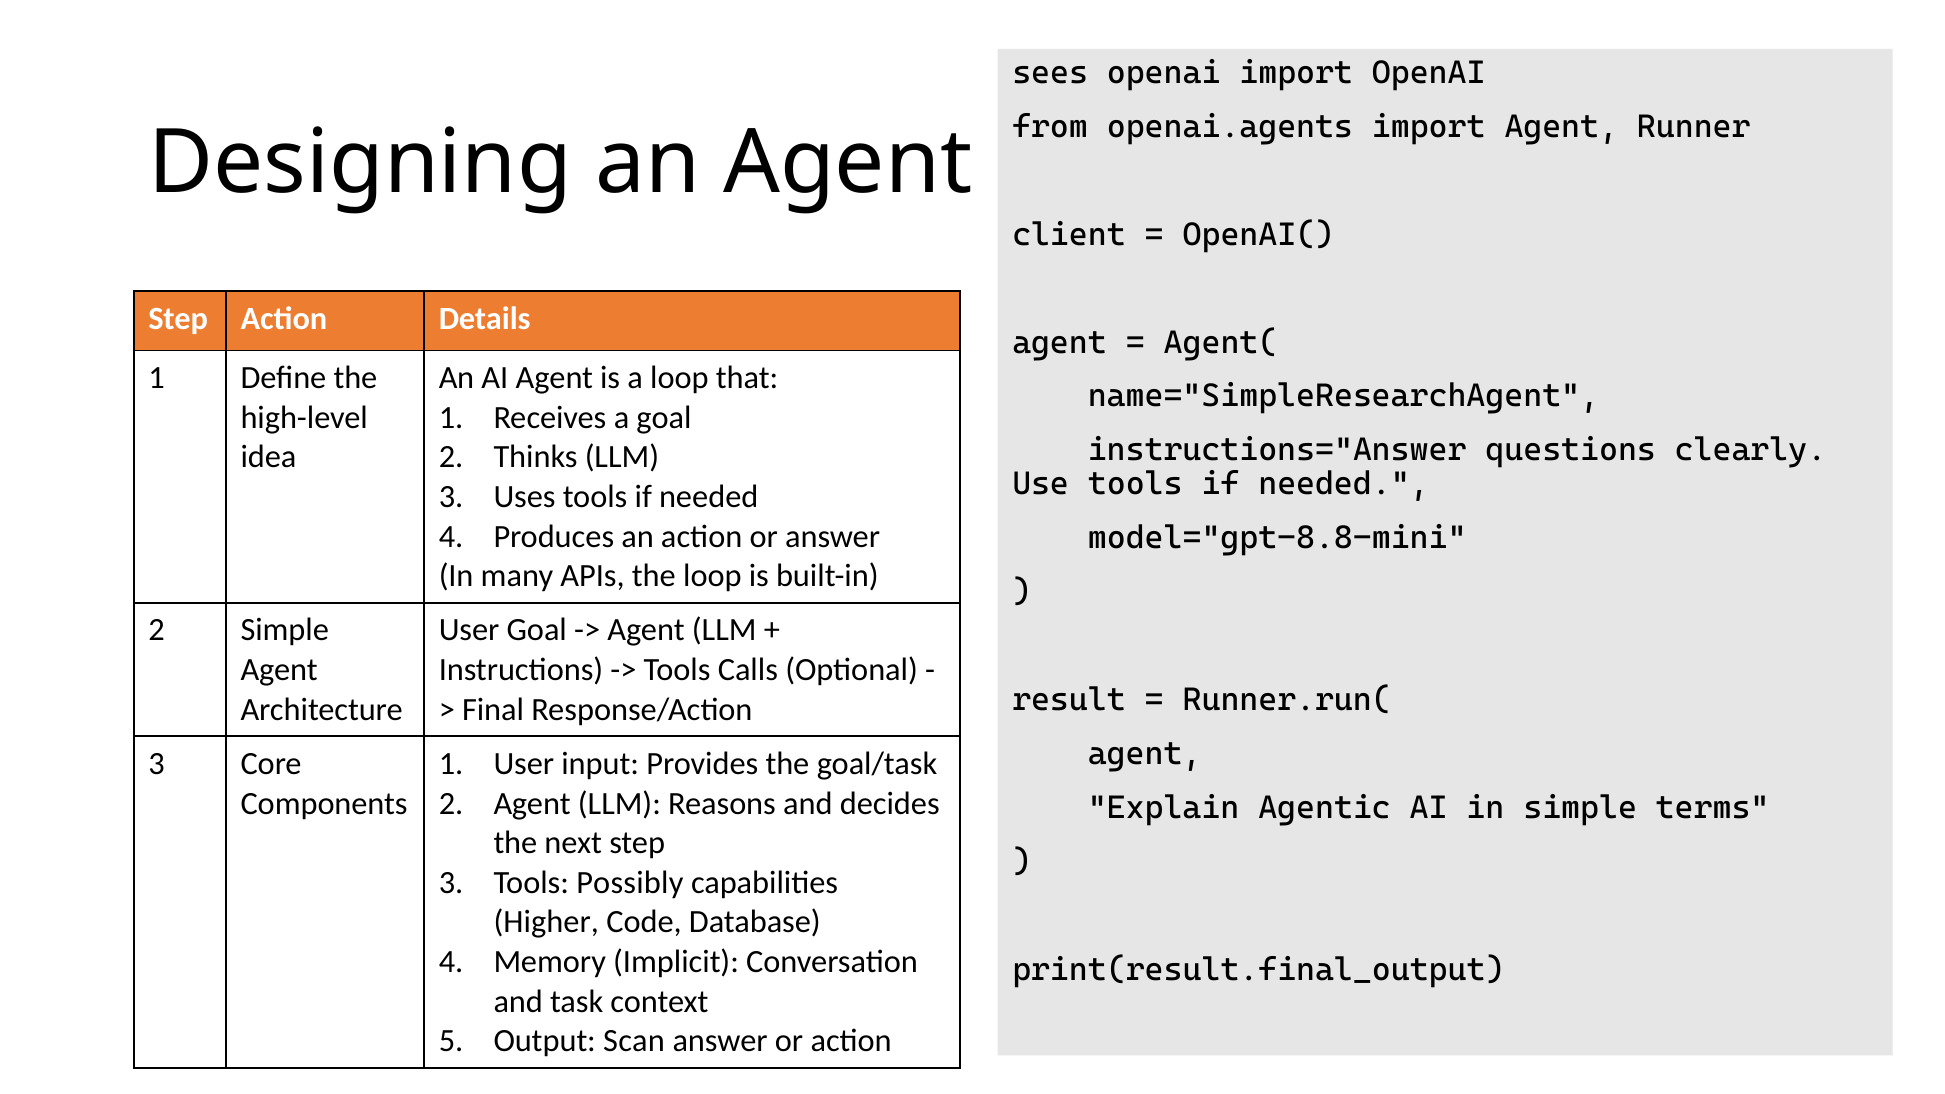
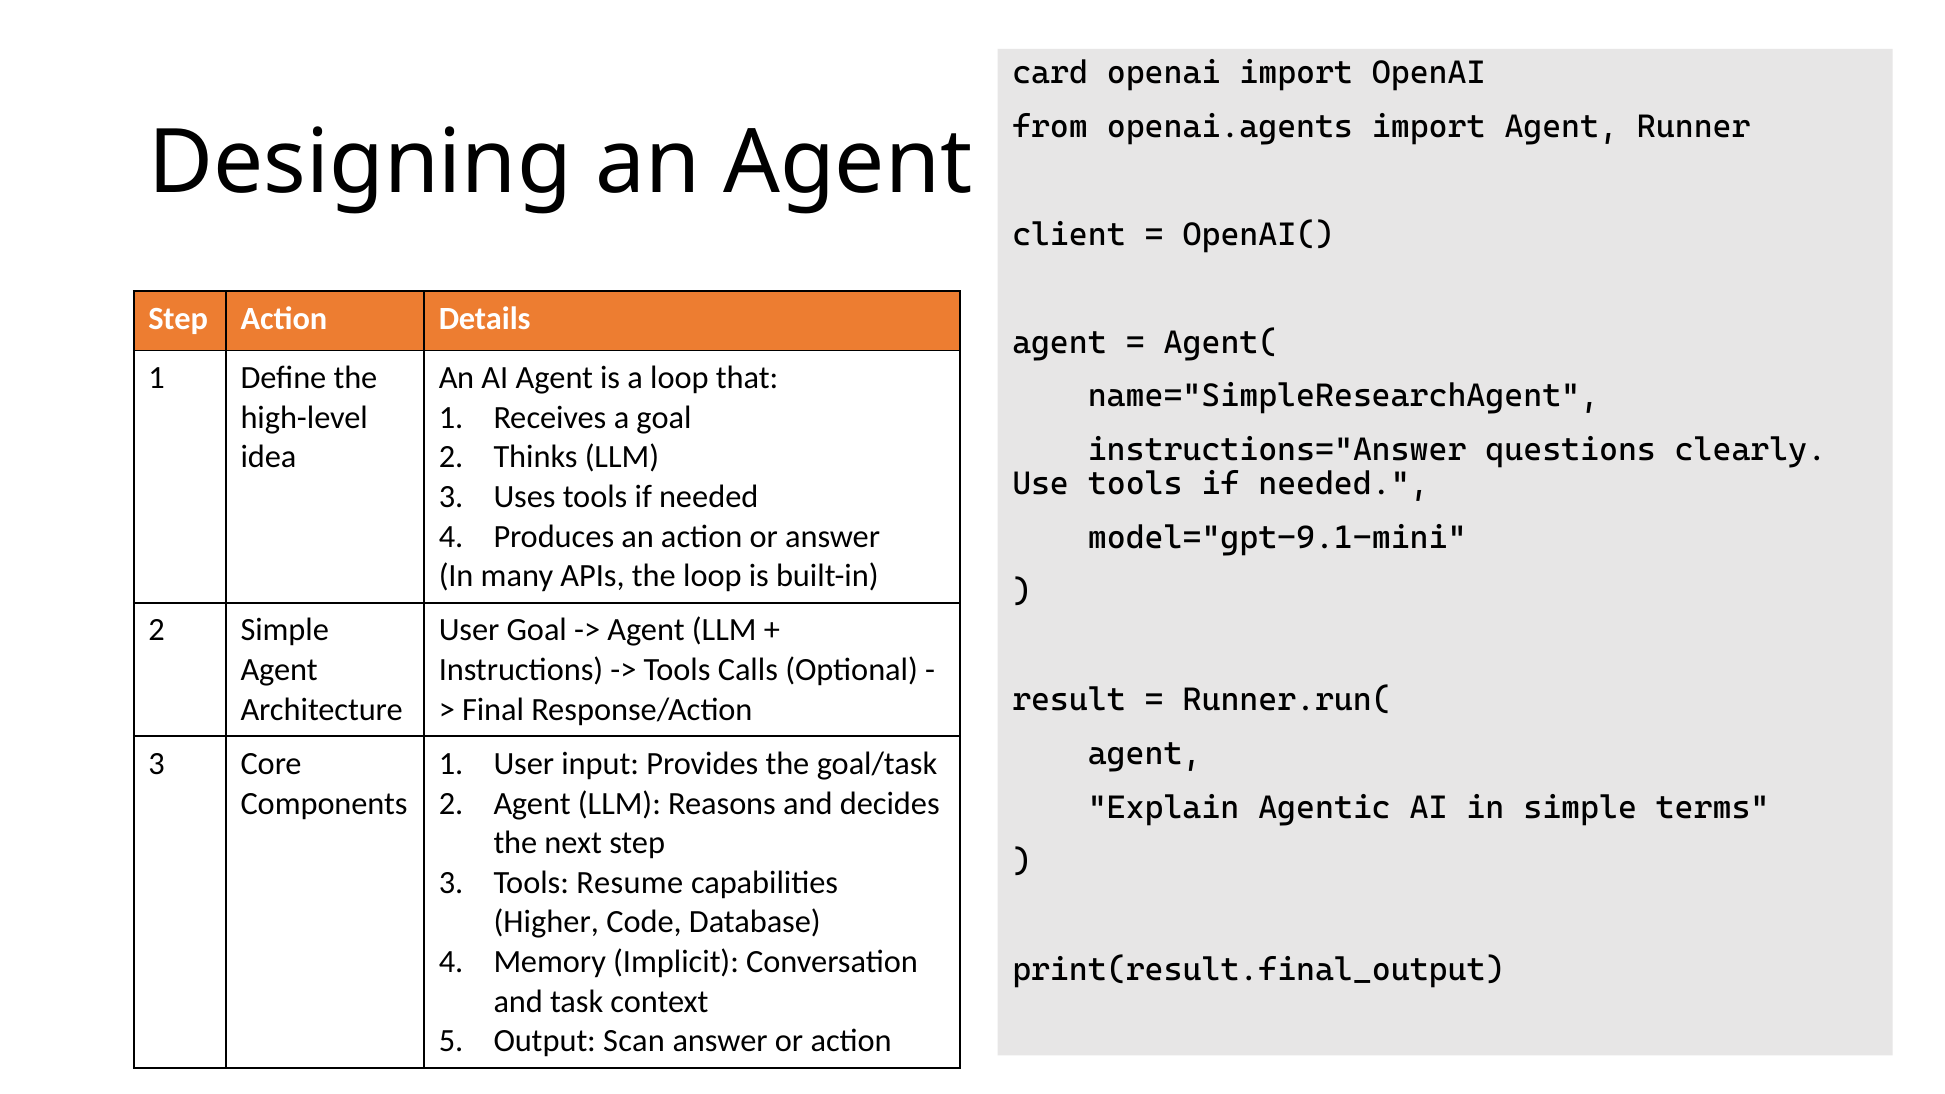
sees: sees -> card (1050, 73)
model="gpt-8.8-mini: model="gpt-8.8-mini -> model="gpt-9.1-mini (1277, 538)
Possibly: Possibly -> Resume (630, 883)
